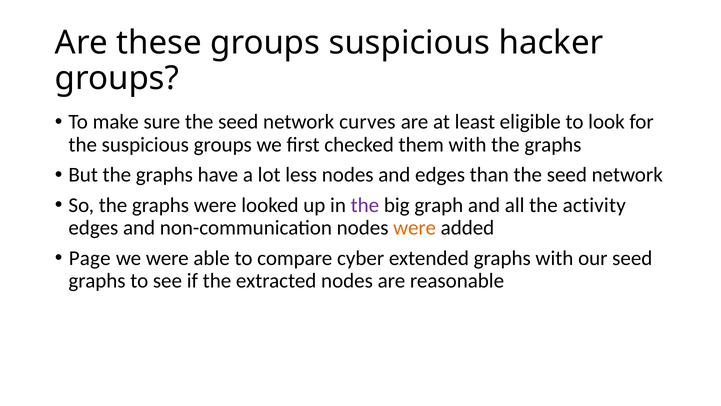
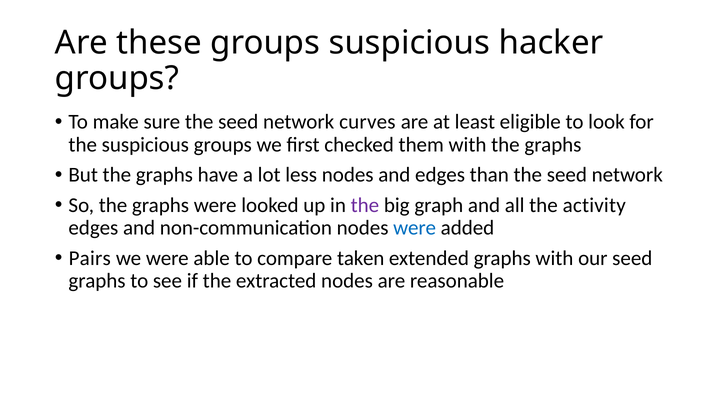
were colour: orange -> blue (415, 228)
Page: Page -> Pairs (90, 258)
cyber: cyber -> taken (361, 258)
